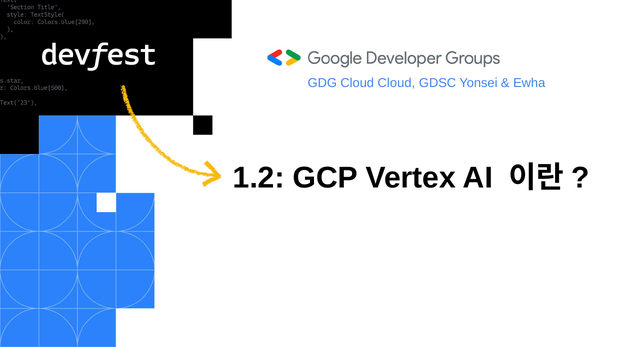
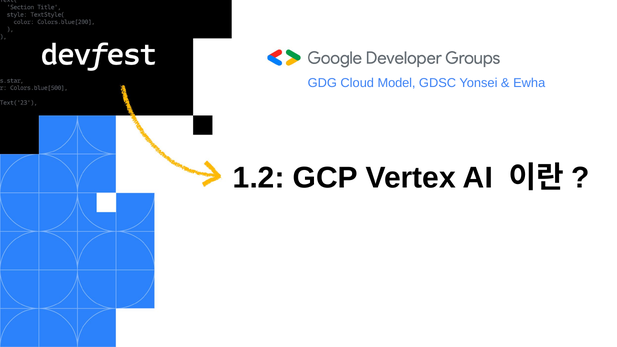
Cloud Cloud: Cloud -> Model (397, 83)
